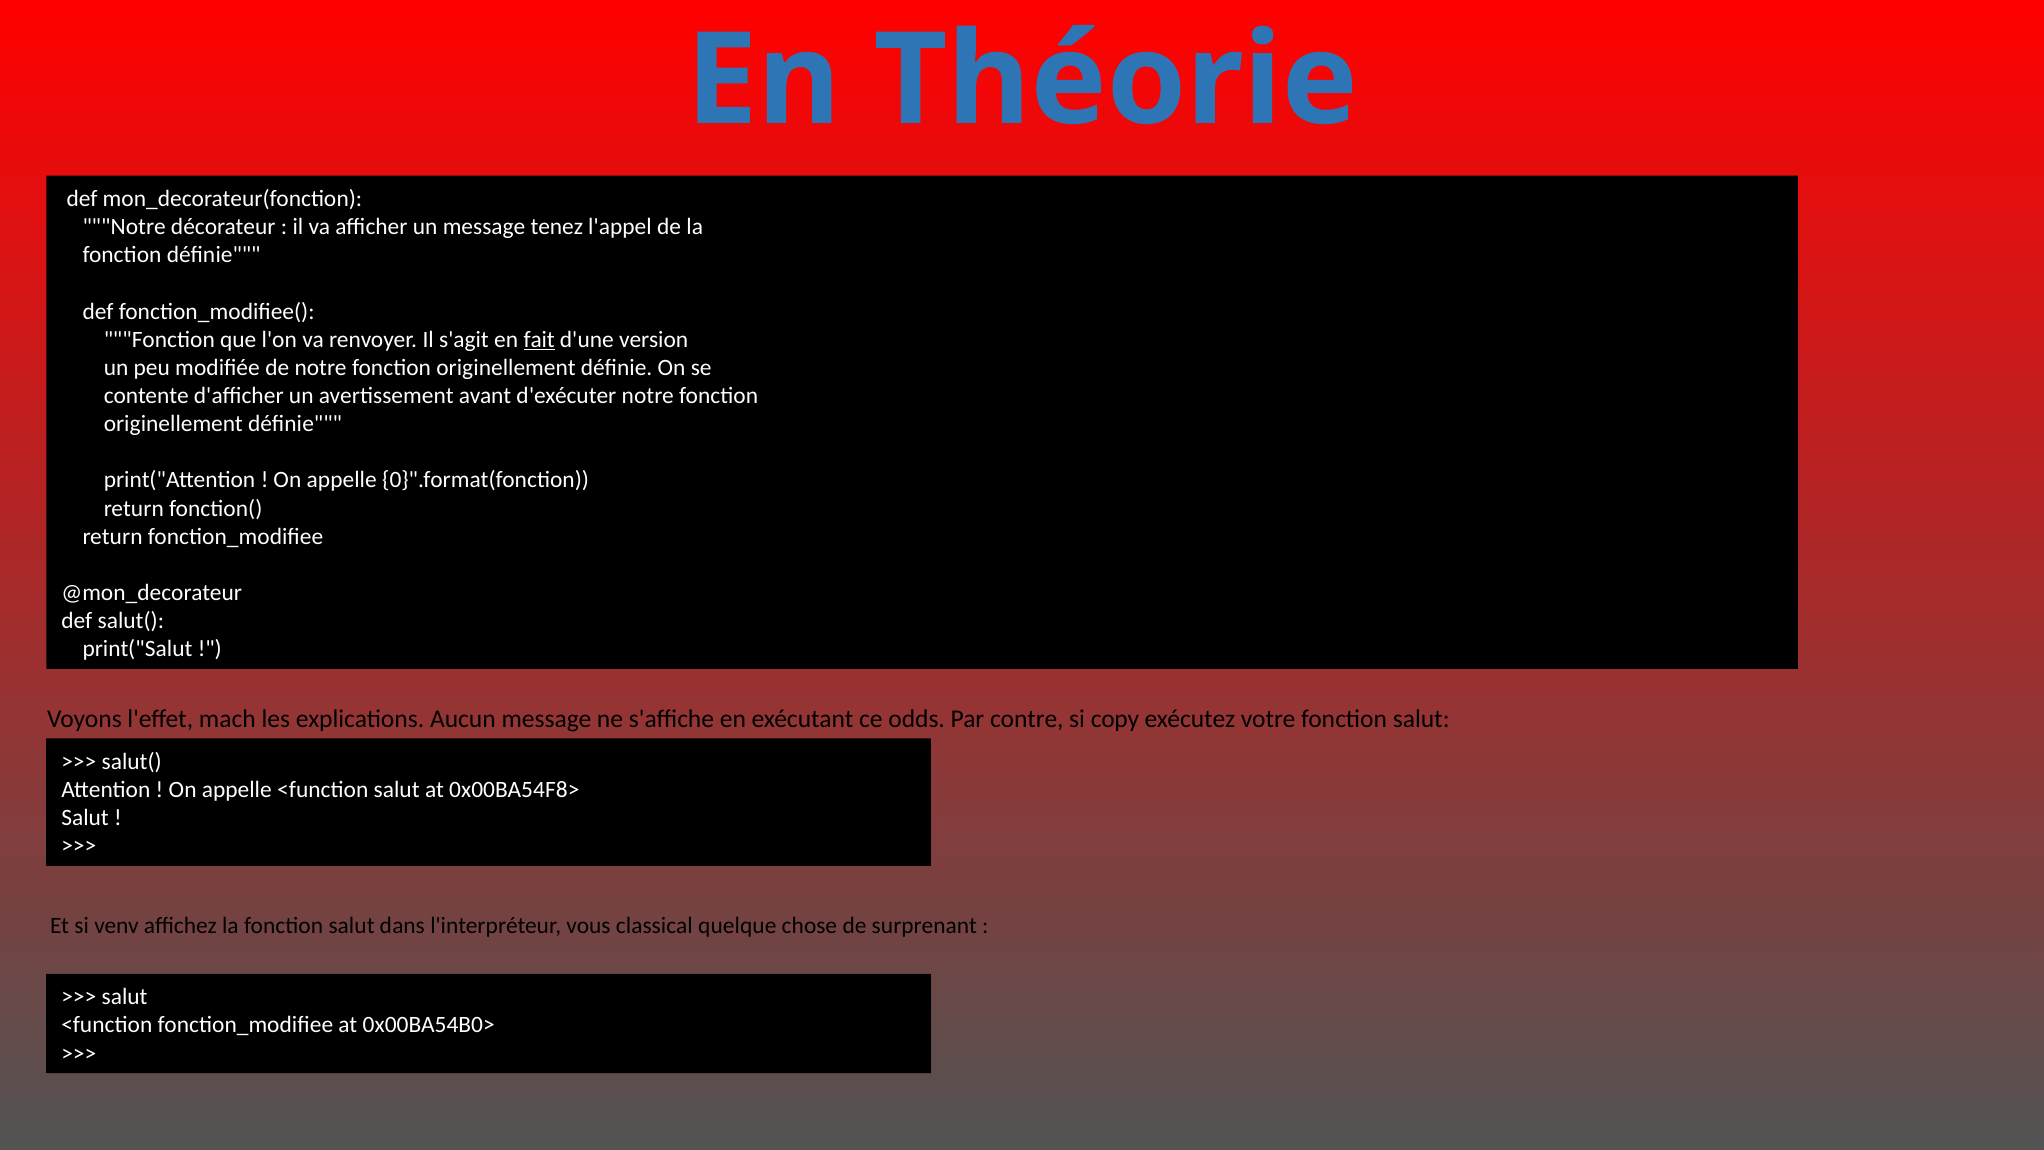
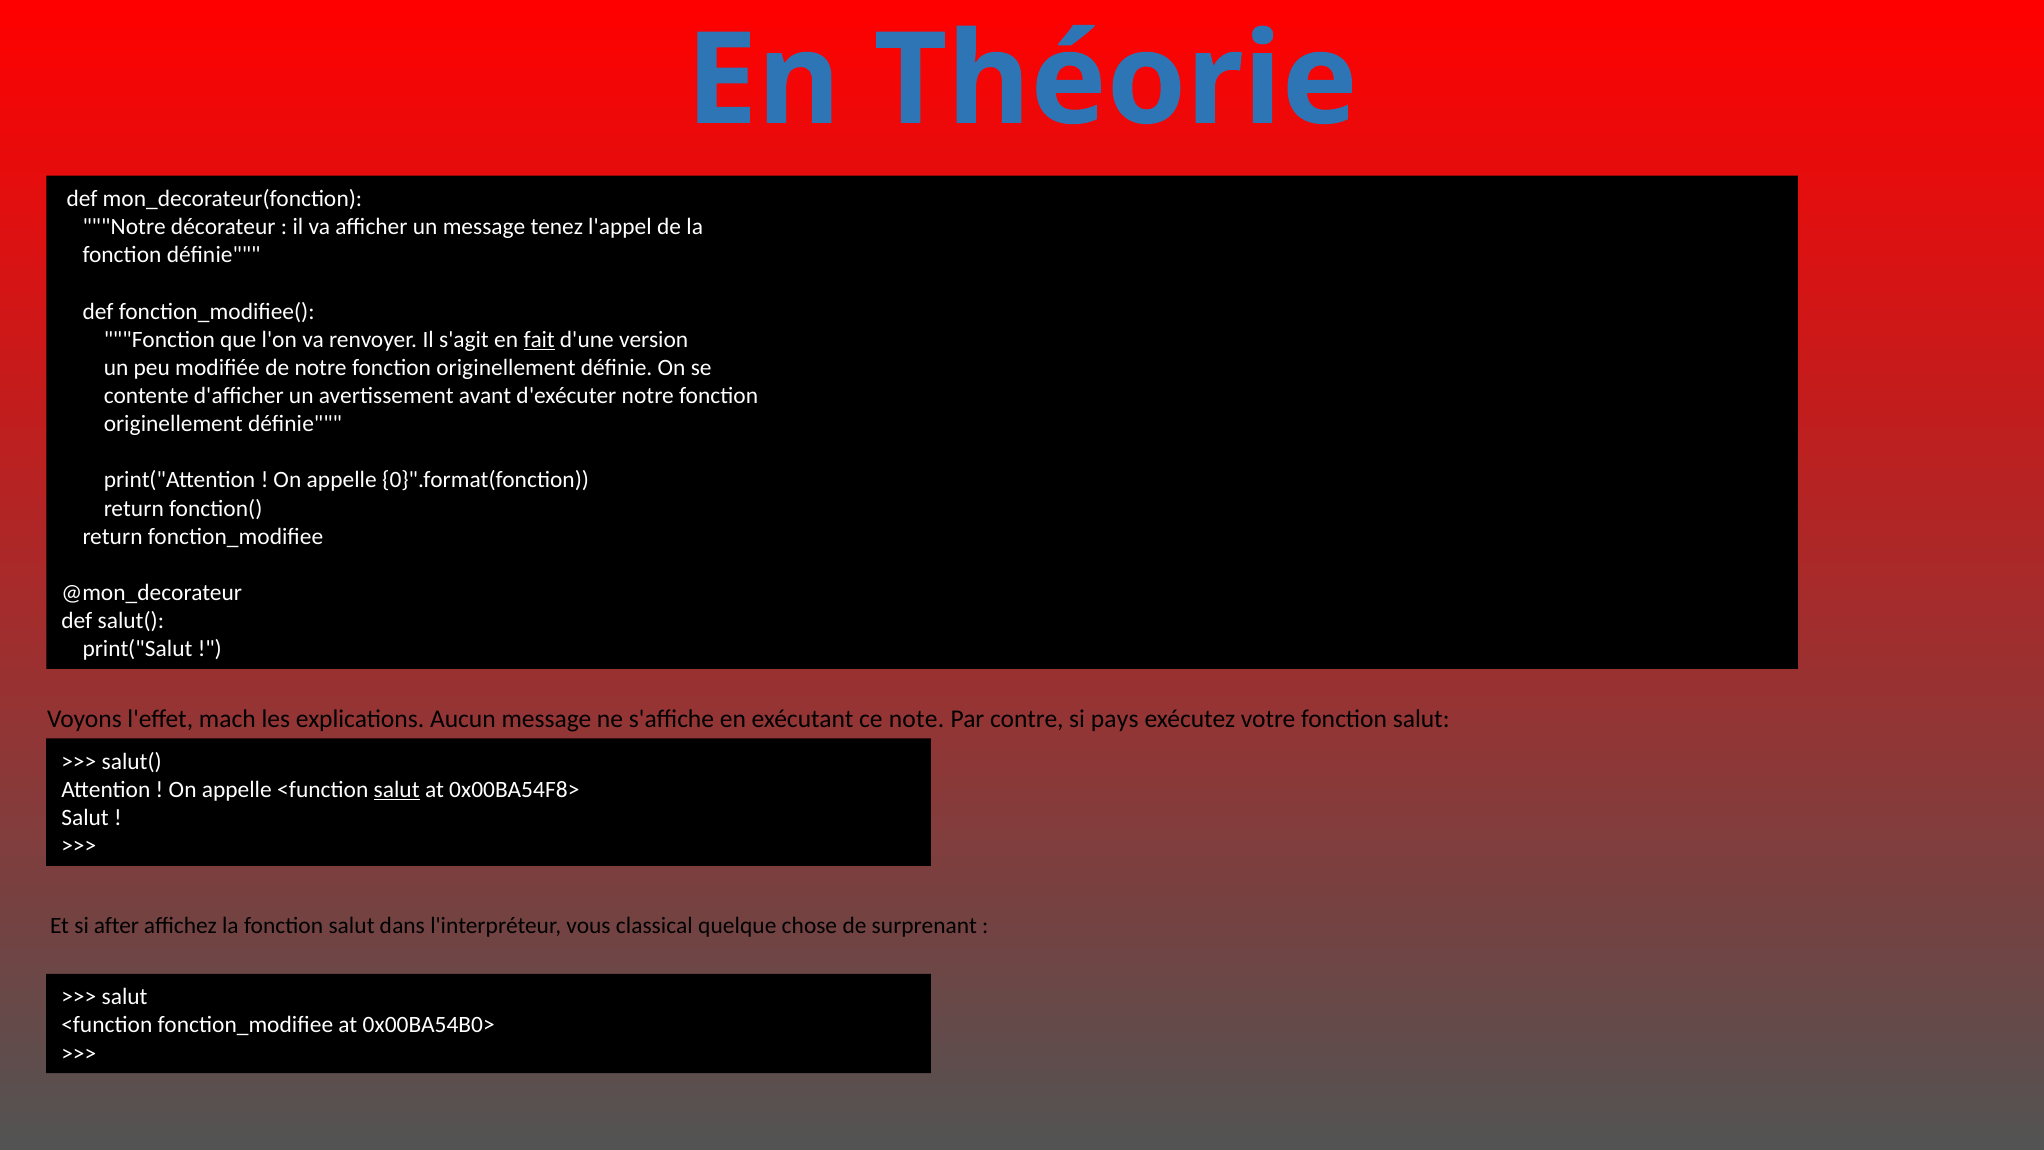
odds: odds -> note (917, 719)
copy: copy -> pays (1115, 719)
salut underline: none -> present (397, 789)
venv: venv -> after (116, 925)
